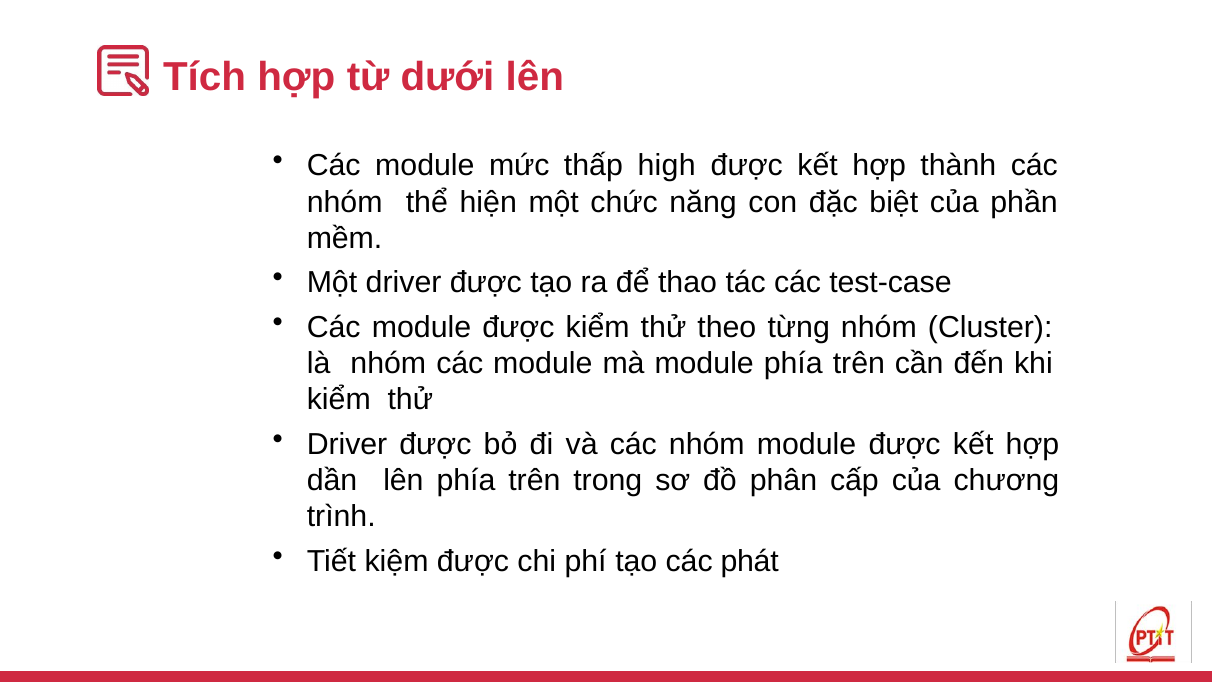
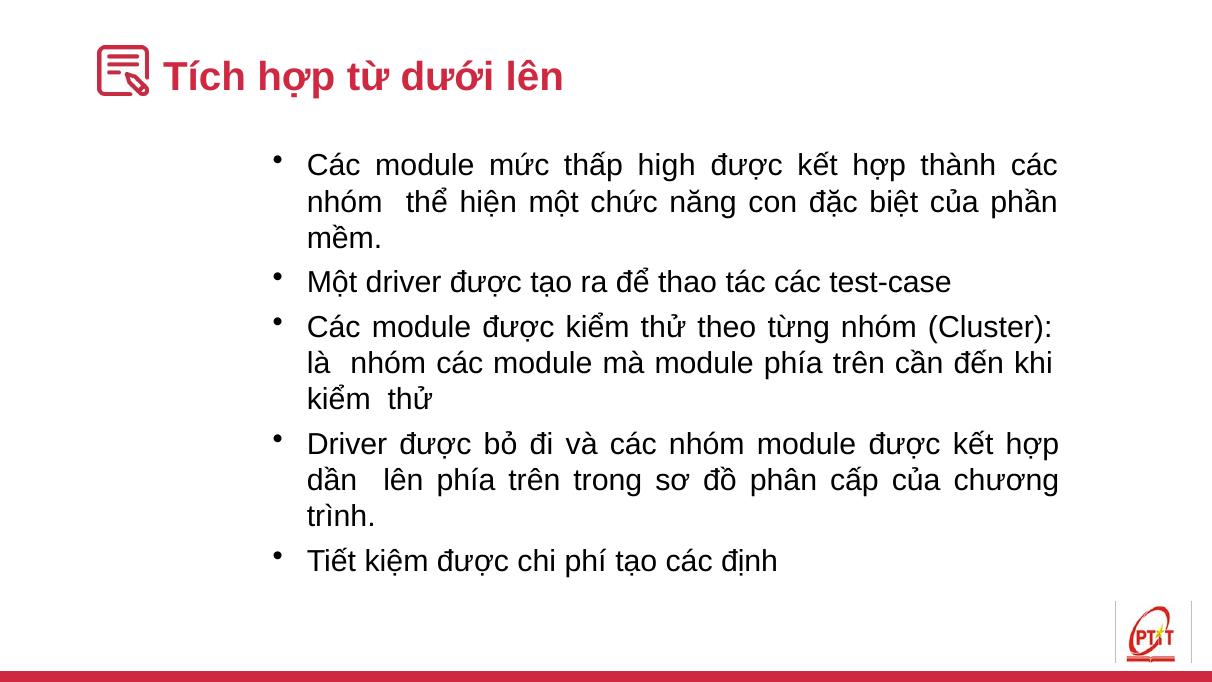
phát: phát -> định (750, 561)
